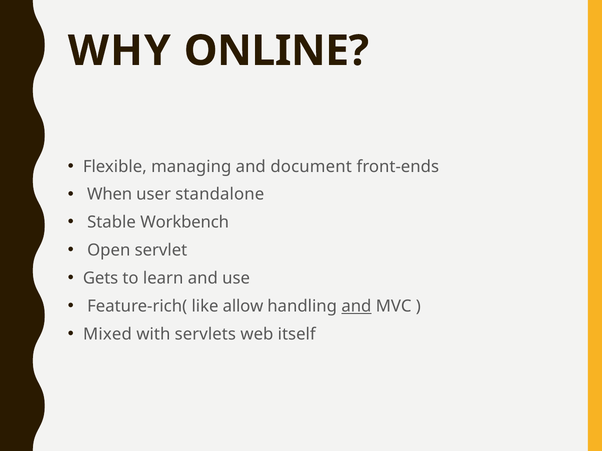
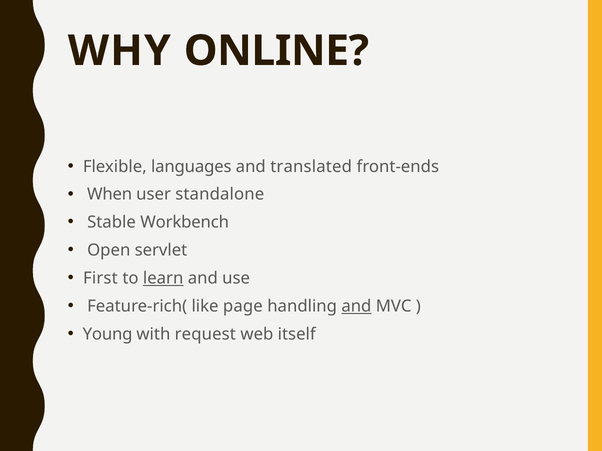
managing: managing -> languages (191, 167)
document: document -> translated (311, 167)
Gets: Gets -> First (100, 279)
learn underline: none -> present (163, 279)
allow: allow -> page (243, 306)
Mixed: Mixed -> Young (108, 334)
servlets: servlets -> request (205, 334)
